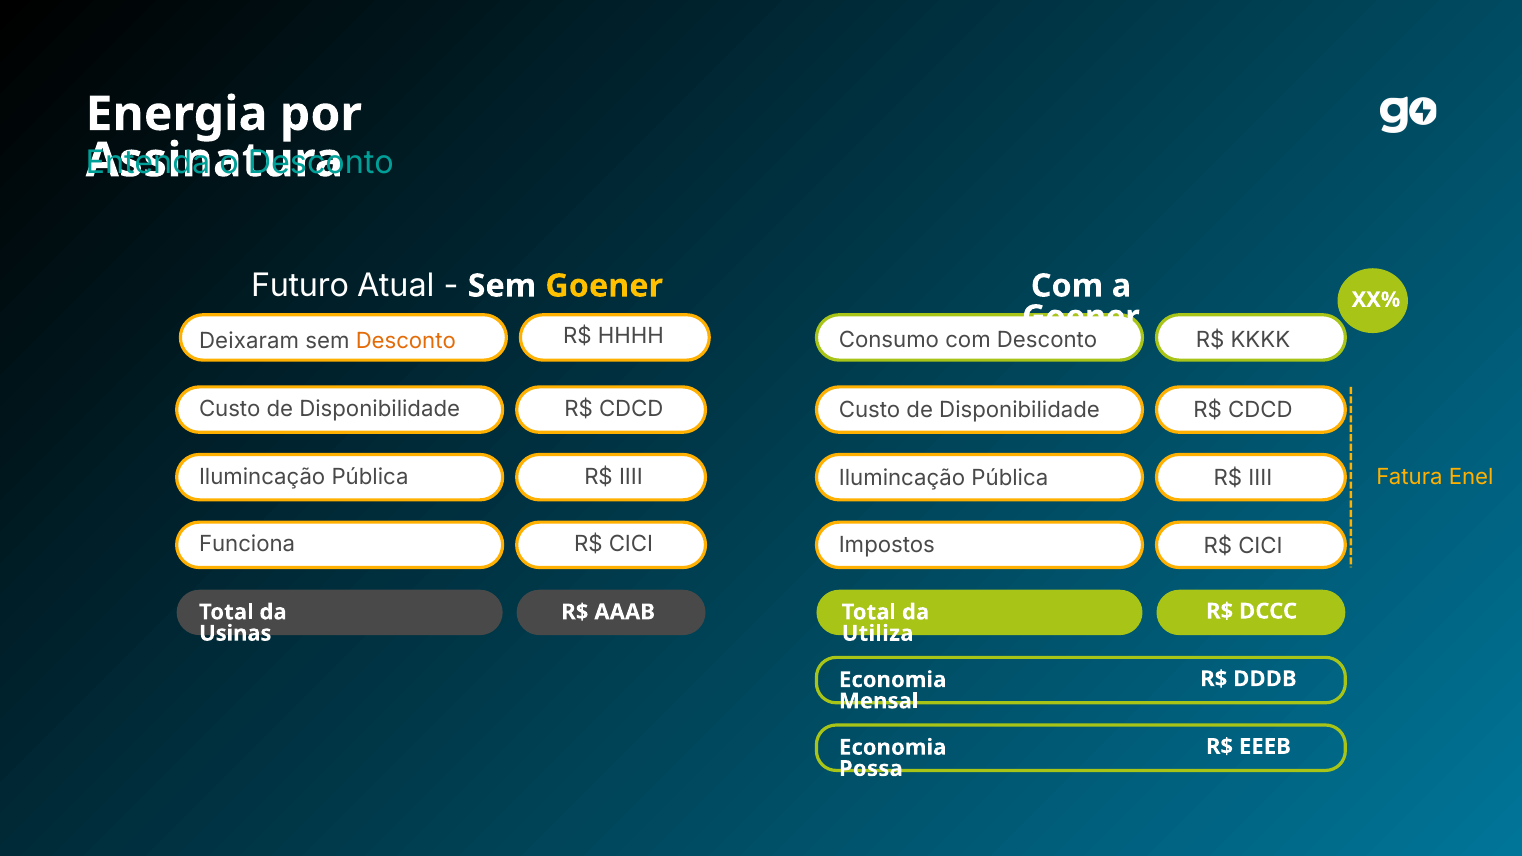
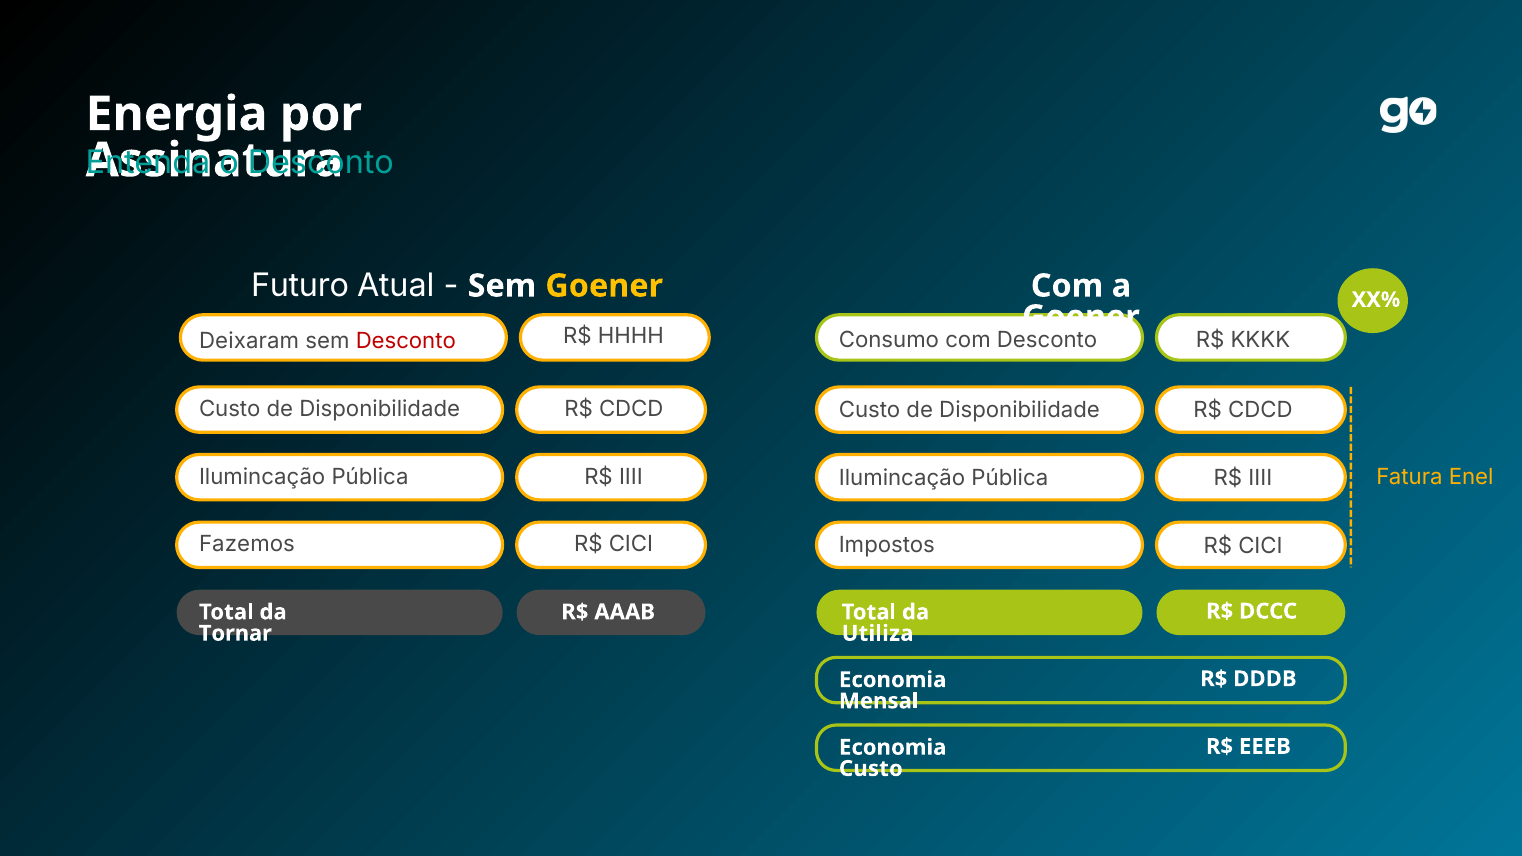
Desconto colour: orange -> red (406, 342)
Funciona: Funciona -> Fazemos (247, 545)
Usinas: Usinas -> Tornar (235, 633)
Possa: Possa -> Custo (871, 769)
